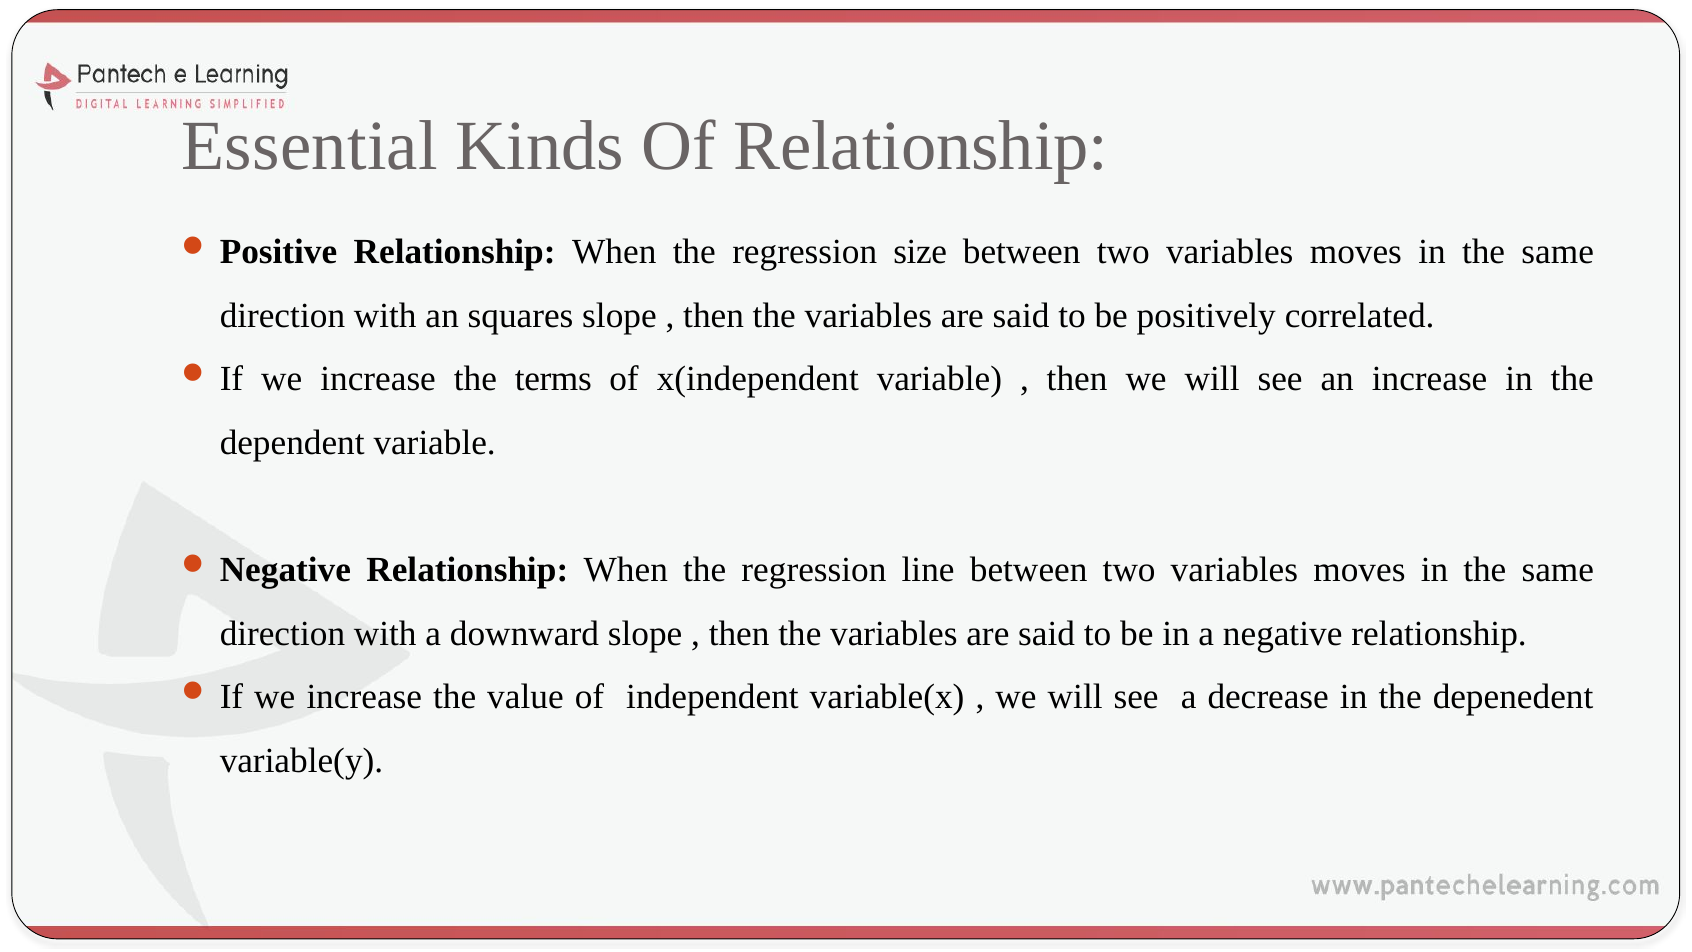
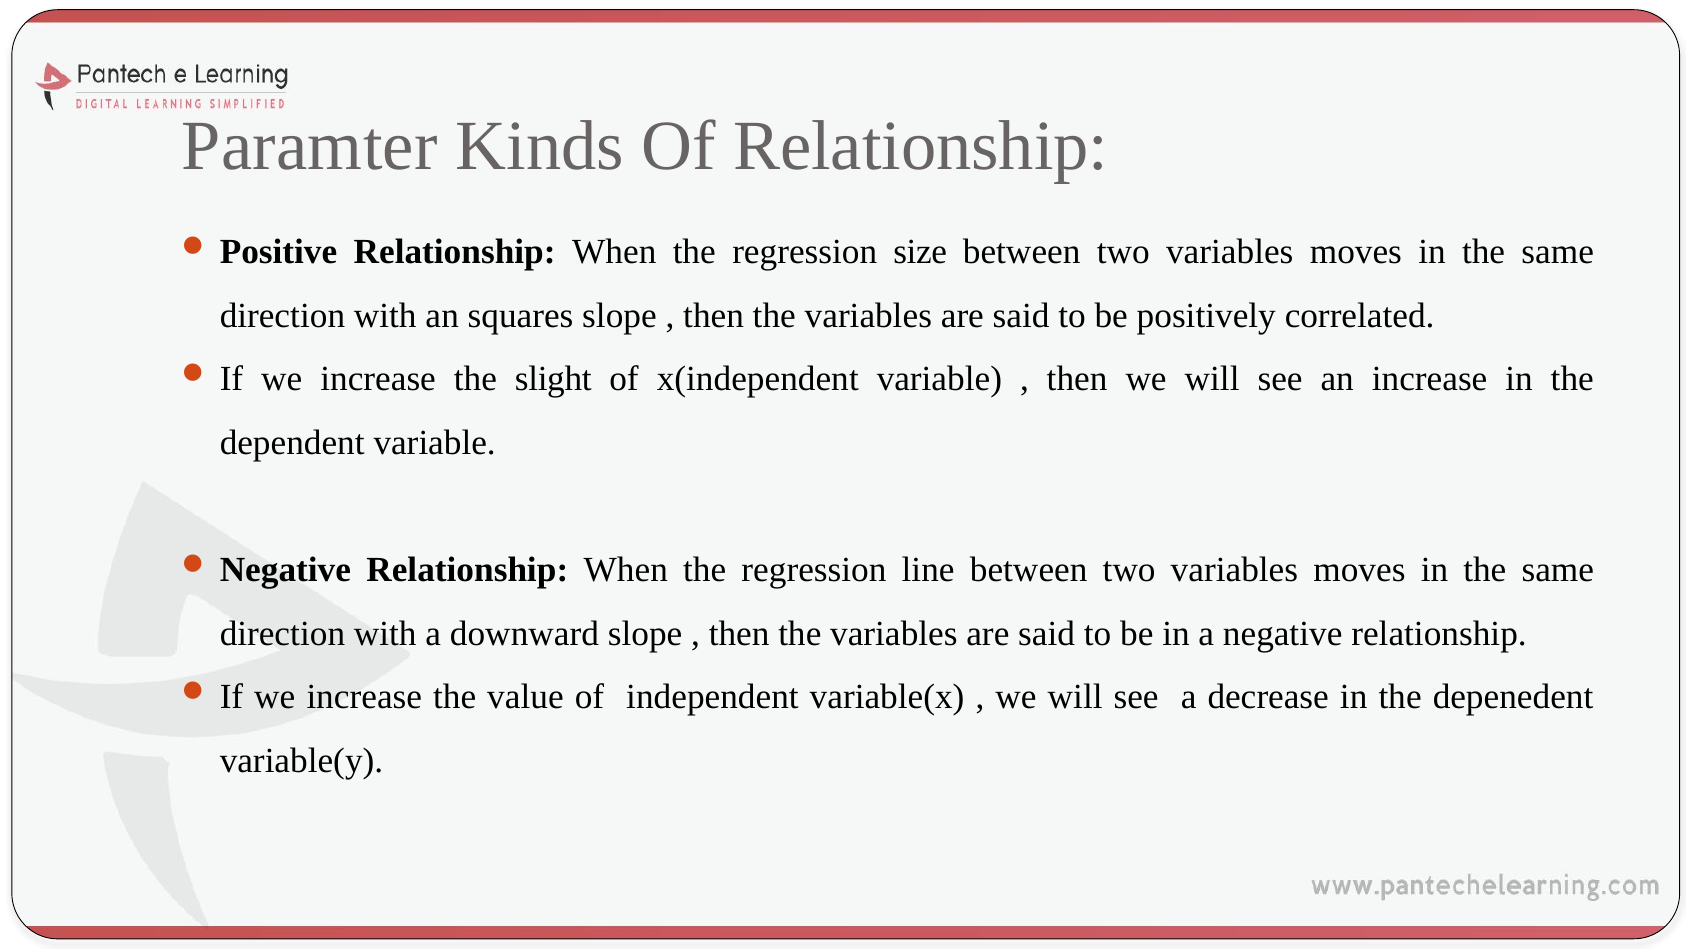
Essential: Essential -> Paramter (310, 147)
terms: terms -> slight (553, 379)
